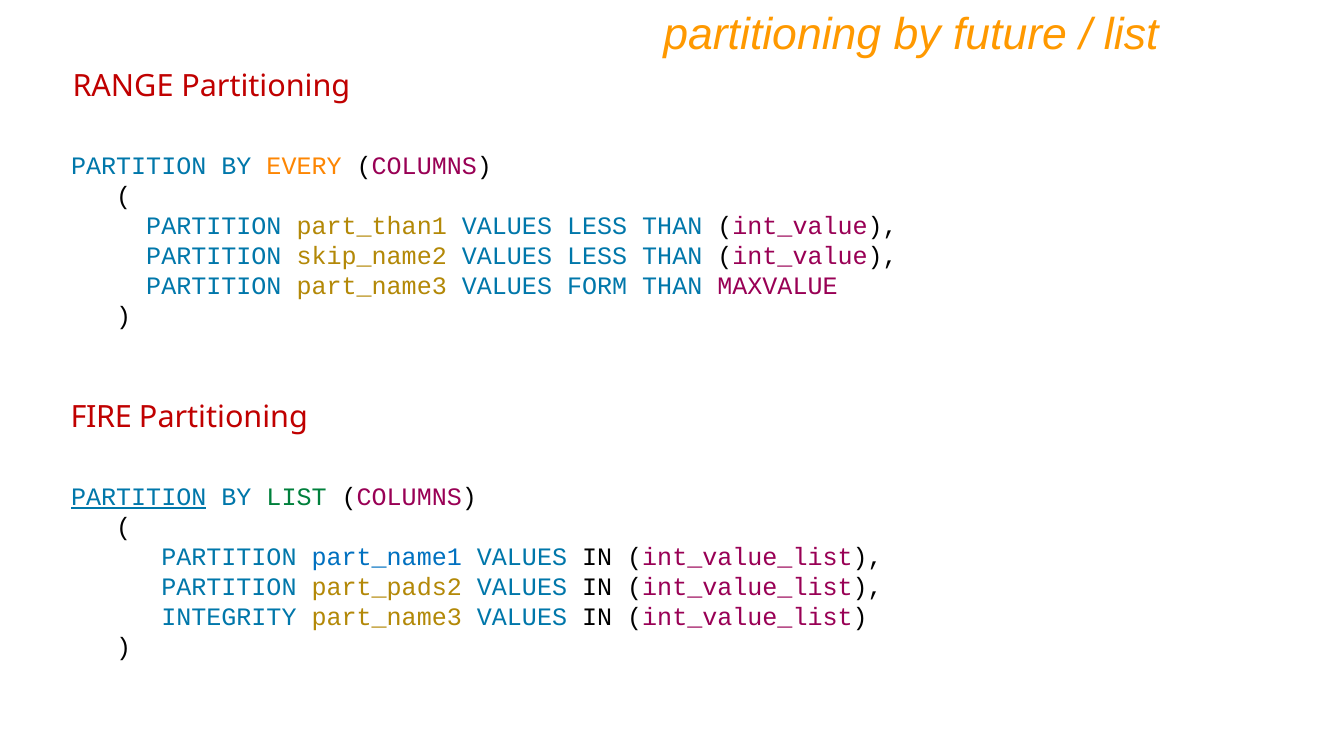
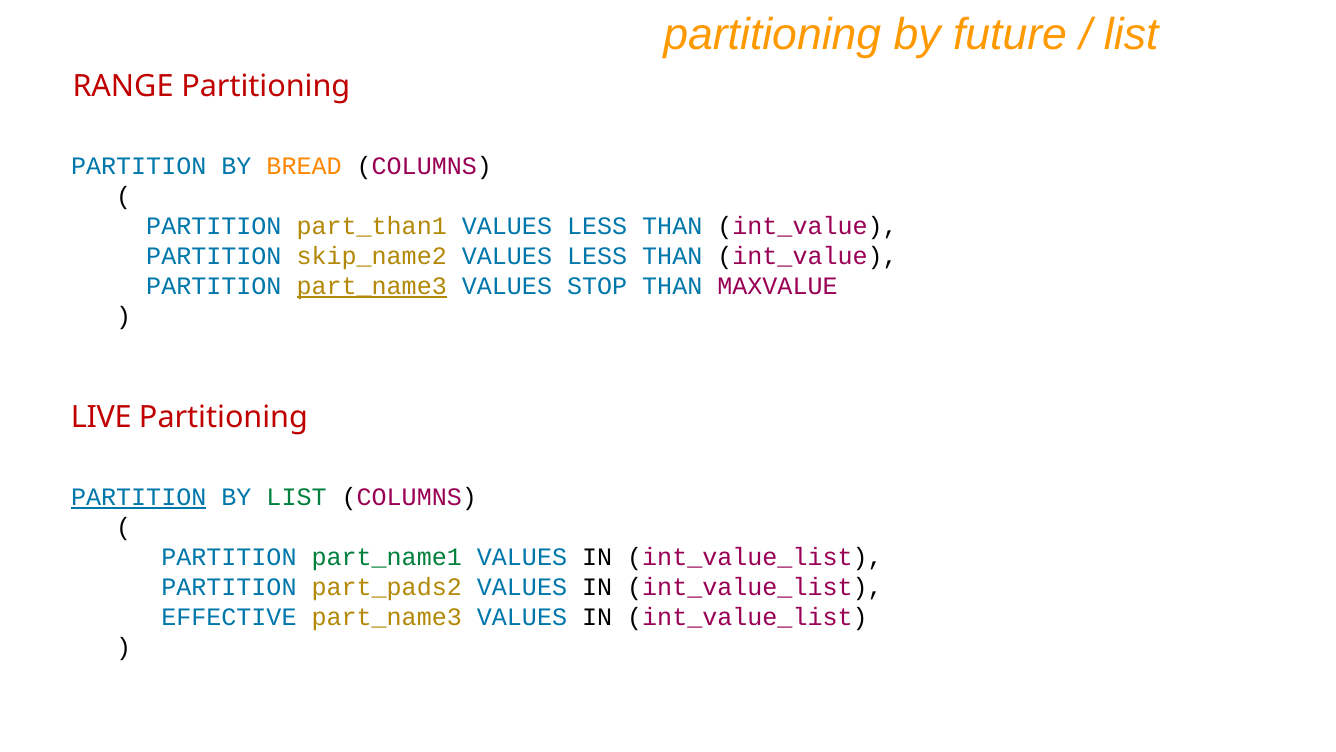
EVERY: EVERY -> BREAD (304, 166)
part_name3 underline: none -> present (372, 286)
FORM: FORM -> STOP (597, 286)
FIRE: FIRE -> LIVE (101, 417)
part_name1 colour: blue -> green (387, 557)
INTEGRITY: INTEGRITY -> EFFECTIVE (229, 617)
